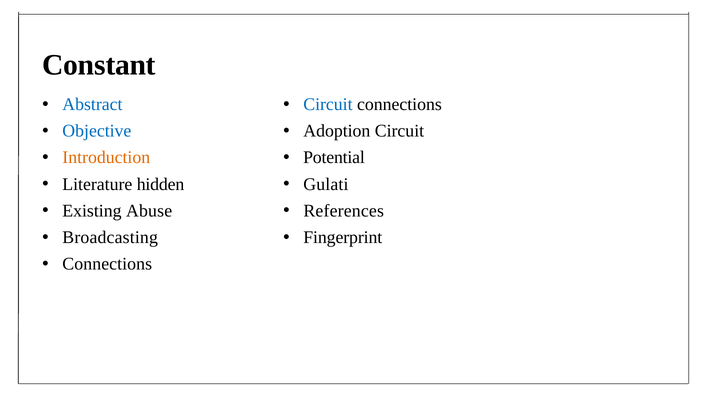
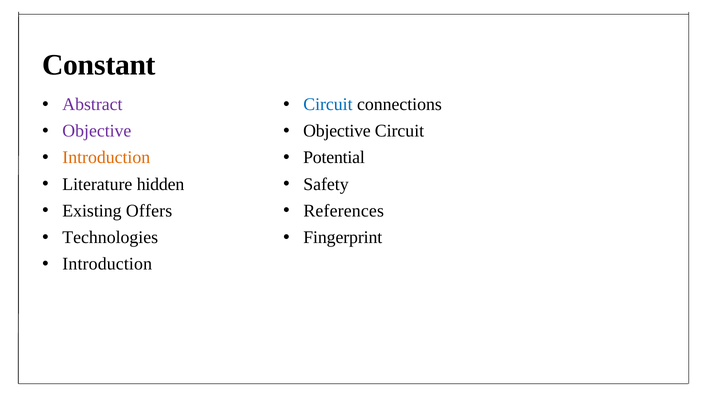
Abstract colour: blue -> purple (92, 104)
Objective colour: blue -> purple (97, 131)
Adoption: Adoption -> Objective (337, 131)
Gulati: Gulati -> Safety (326, 184)
Abuse: Abuse -> Offers (149, 211)
Broadcasting: Broadcasting -> Technologies (110, 237)
Connections: Connections -> Introduction (107, 264)
